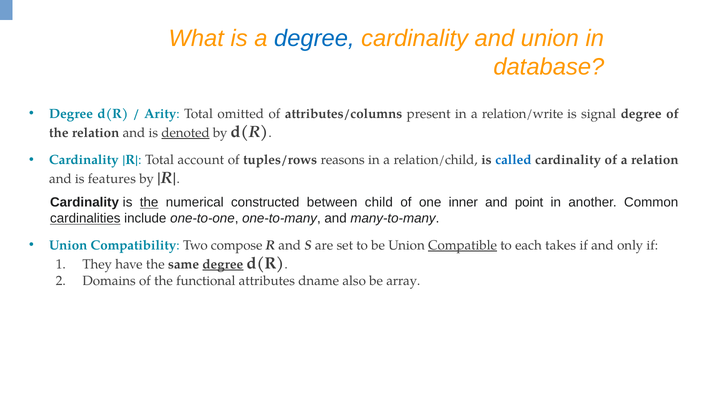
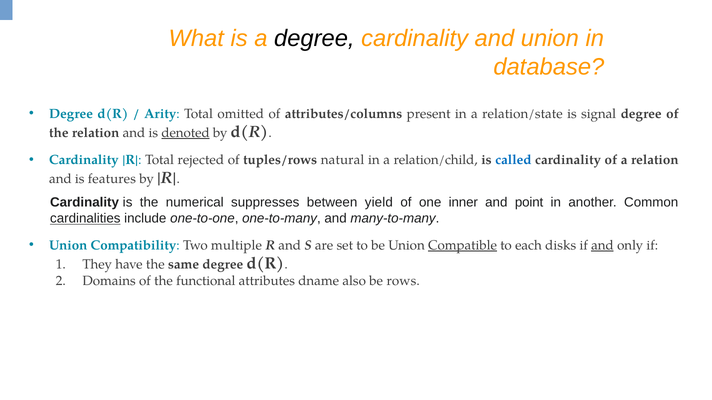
degree colour: blue -> black (314, 39)
relation/write: relation/write -> relation/state (522, 114)
account: account -> rejected (201, 160)
reasons: reasons -> natural (343, 160)
the underline: present -> none (149, 203)
constructed: constructed -> suppresses (265, 203)
child: child -> yield (379, 203)
compose: compose -> multiple (236, 245)
takes: takes -> disks (561, 245)
and underline: none -> present (602, 245)
degree underline: present -> none (223, 264)
array: array -> rows (403, 281)
